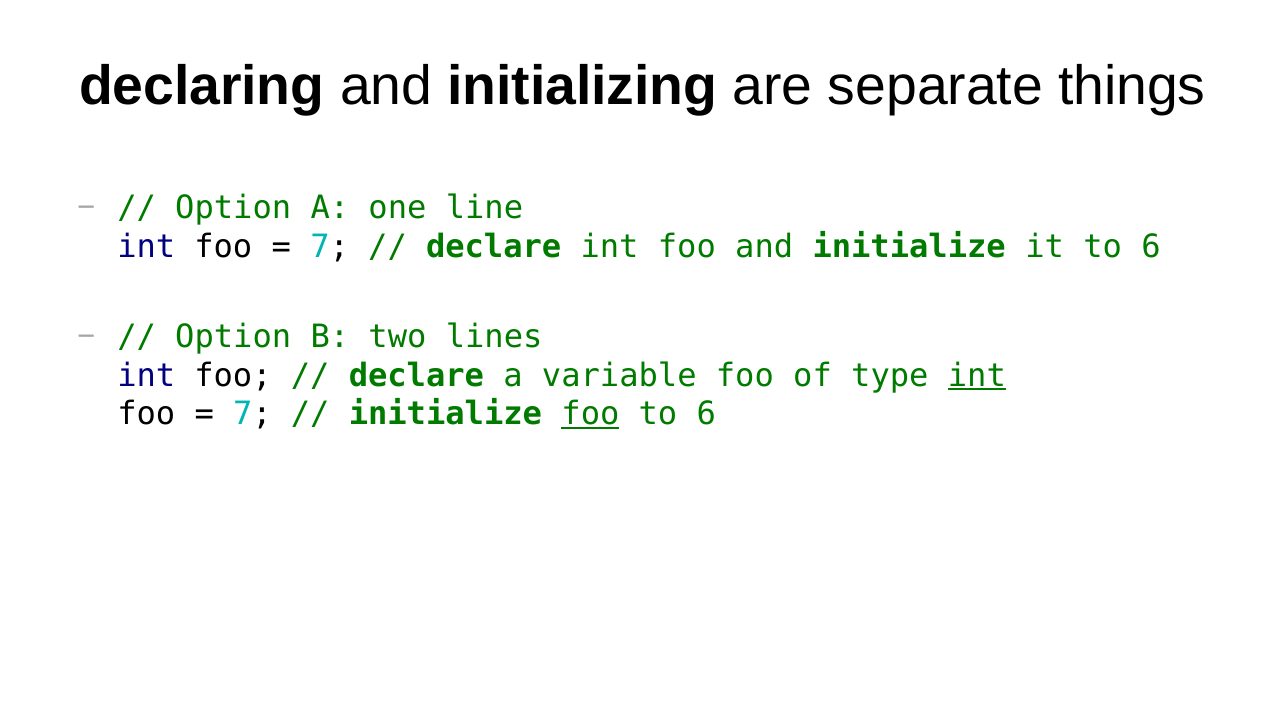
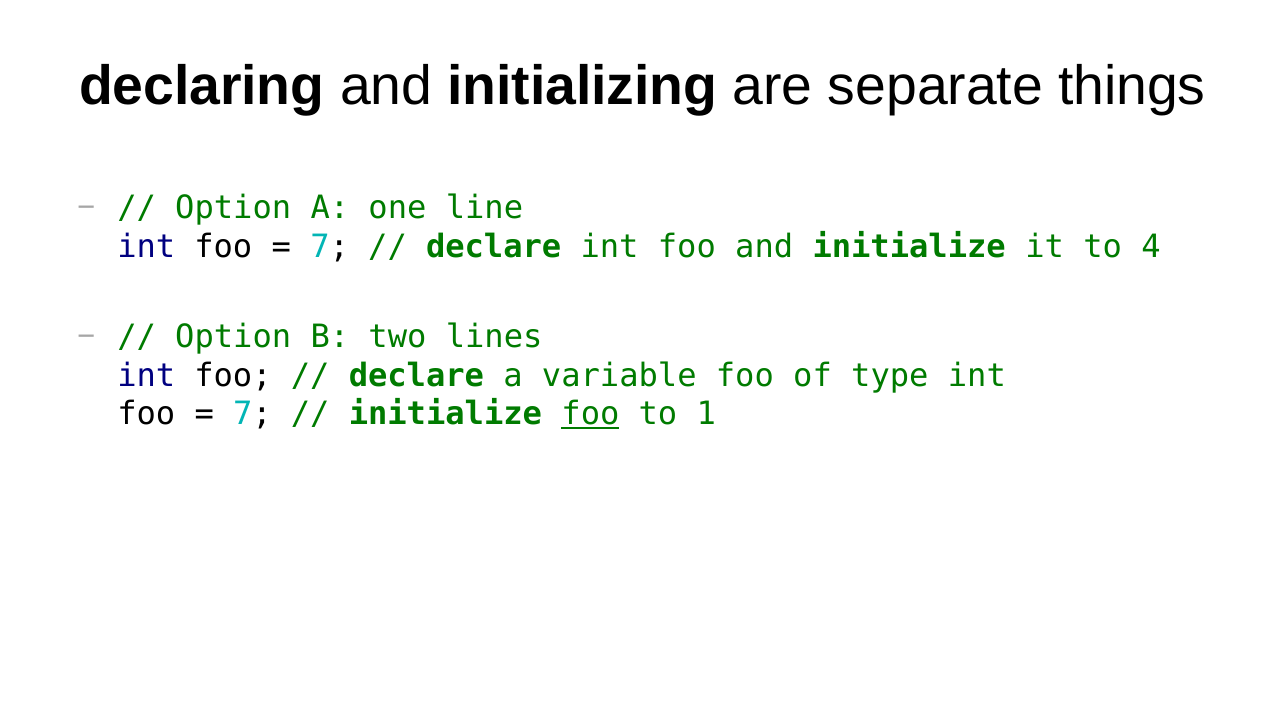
it to 6: 6 -> 4 (1151, 247)
int underline: present -> none (977, 375)
6: 6 -> 1 (706, 414)
